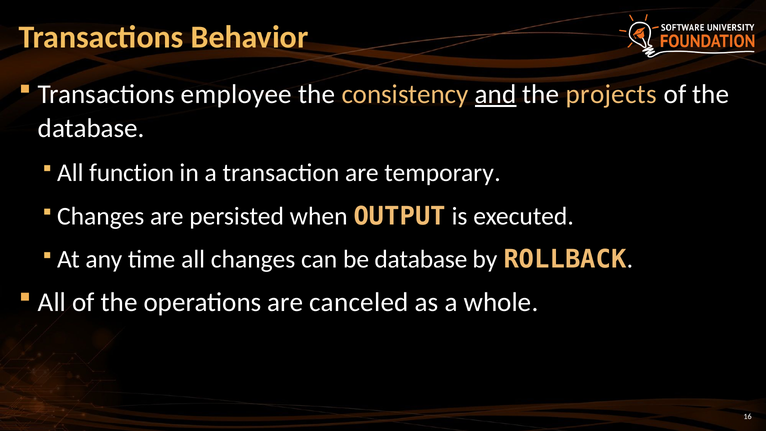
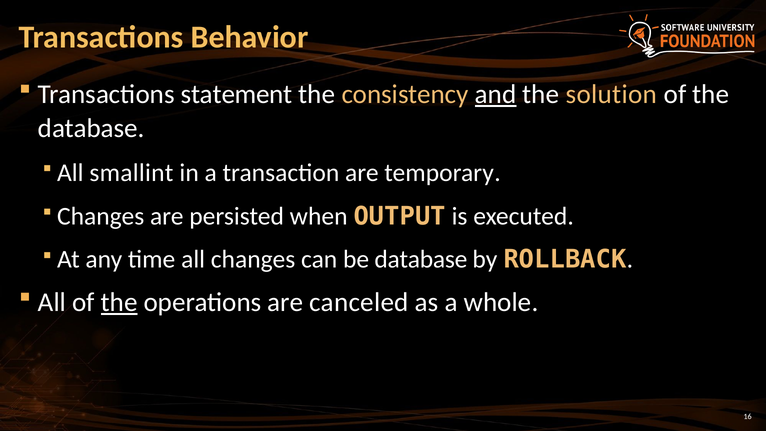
employee: employee -> statement (237, 94)
projects: projects -> solution (611, 94)
function: function -> smallint (131, 173)
the underline: none -> present (119, 302)
